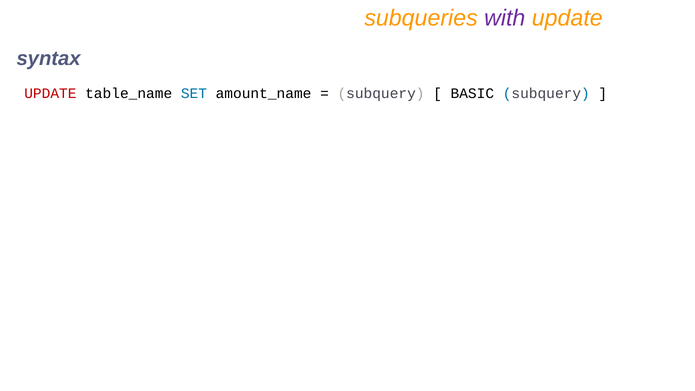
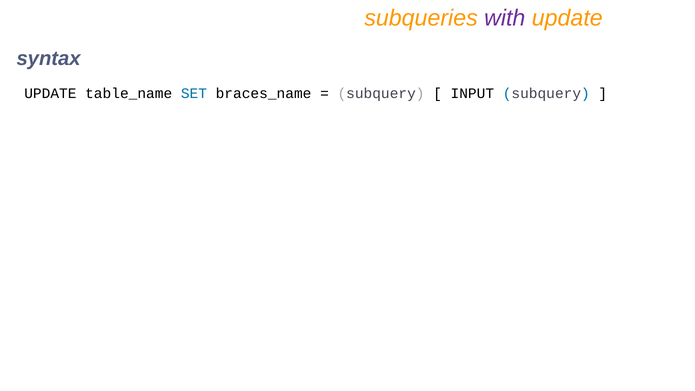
UPDATE colour: red -> black (50, 93)
amount_name: amount_name -> braces_name (264, 93)
BASIC: BASIC -> INPUT (472, 93)
